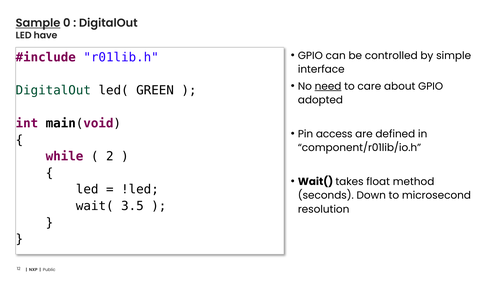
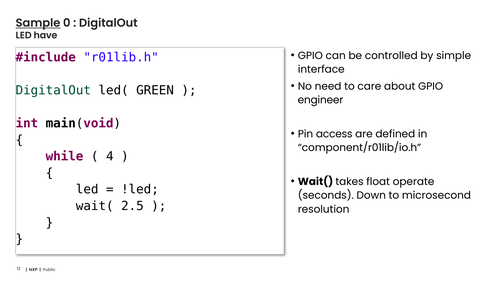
need underline: present -> none (328, 86)
adopted: adopted -> engineer (320, 100)
2: 2 -> 4 (110, 156)
method: method -> operate (414, 182)
3.5: 3.5 -> 2.5 (132, 206)
